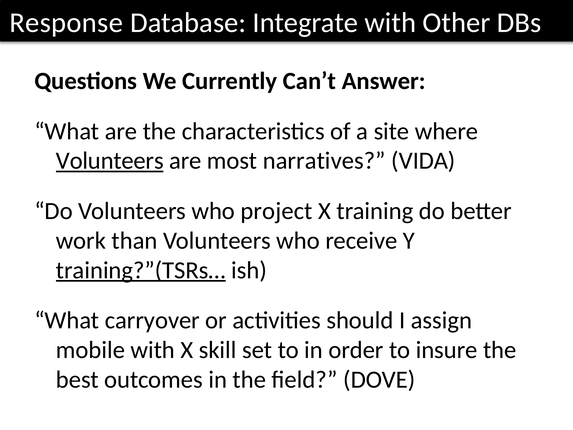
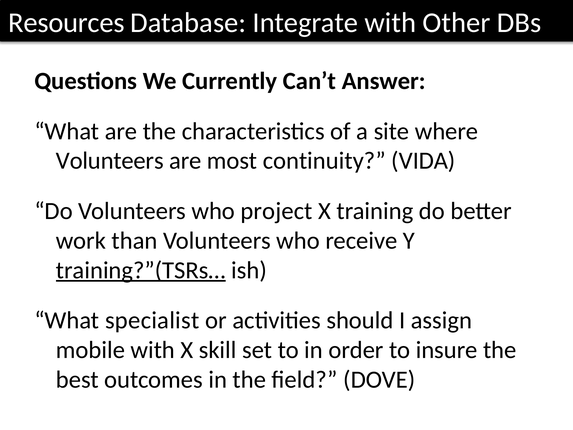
Response: Response -> Resources (66, 23)
Volunteers underline: present -> none (110, 161)
narratives: narratives -> continuity (324, 161)
carryover: carryover -> specialist (152, 320)
